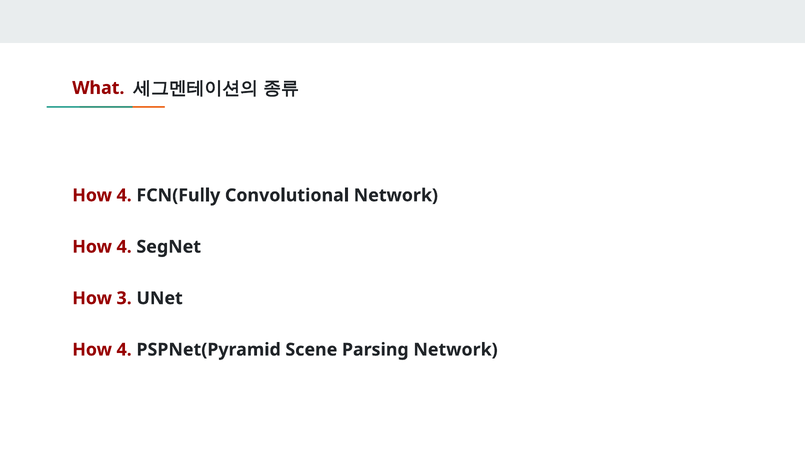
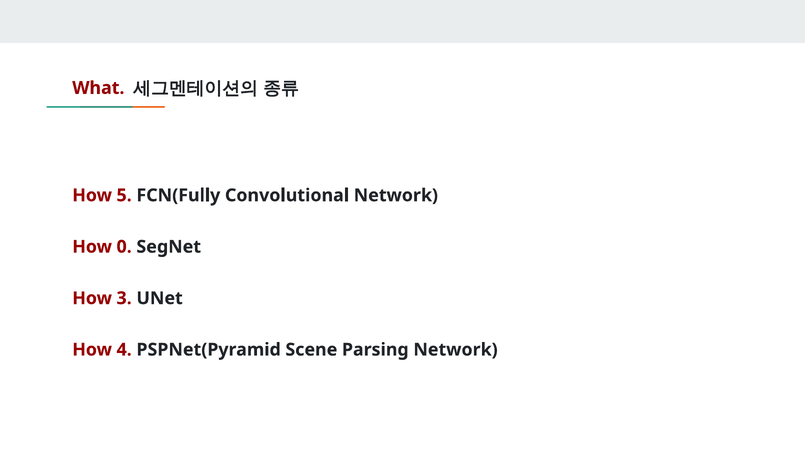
4: 4 -> 5 (124, 195)
4: 4 -> 0 (124, 247)
